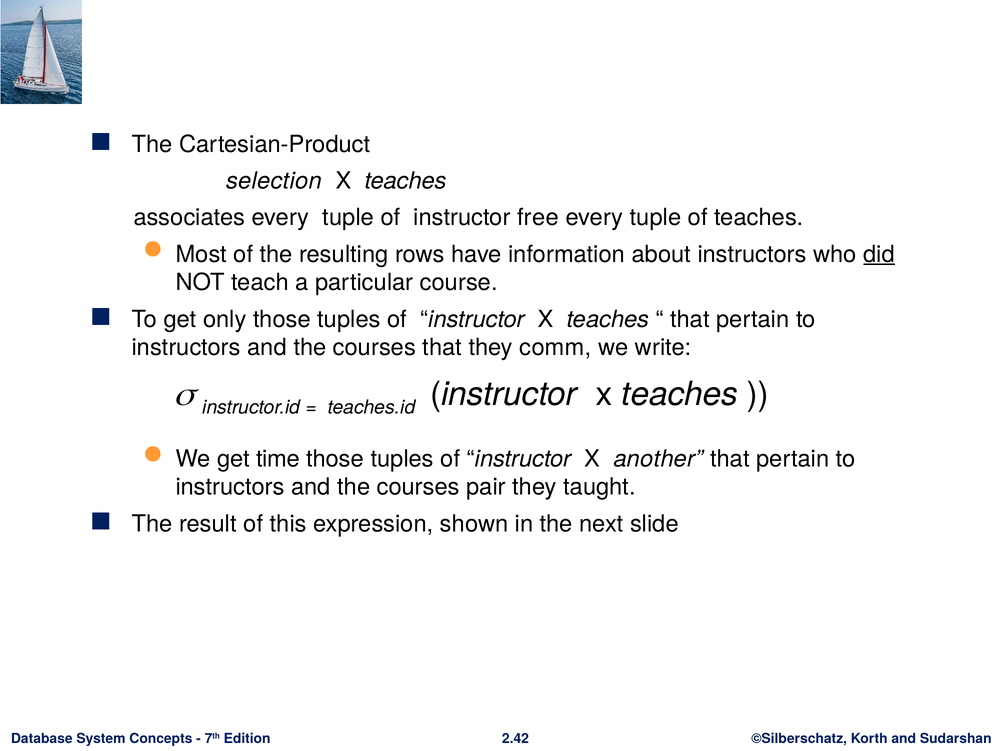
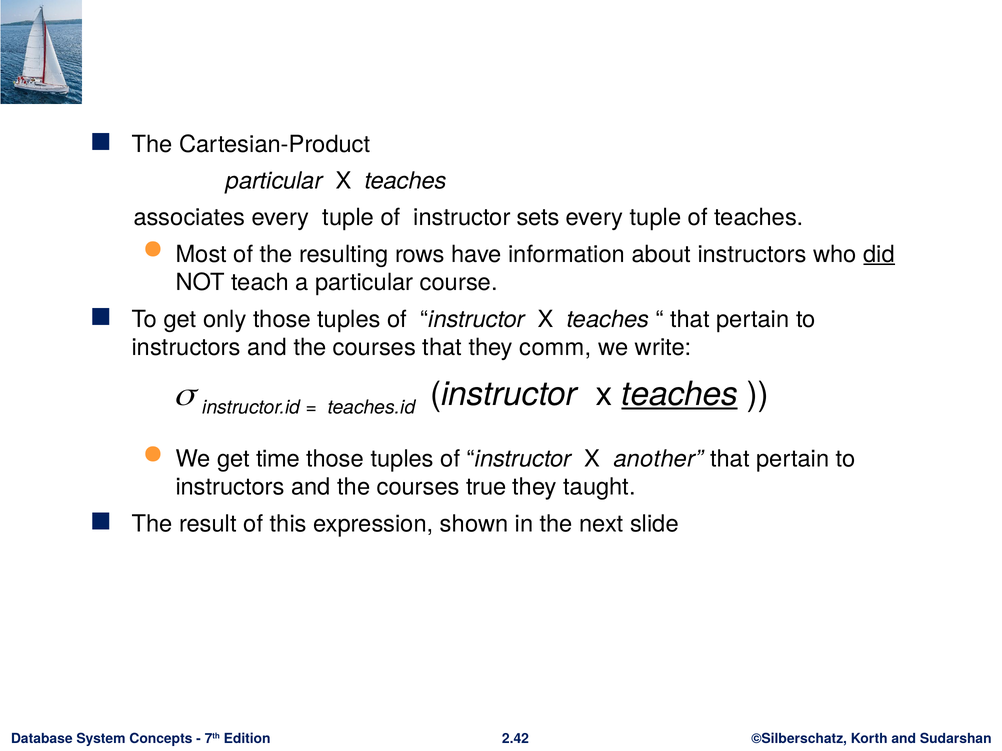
selection: selection -> particular (274, 181)
free: free -> sets (538, 218)
teaches underline: none -> present (680, 395)
pair: pair -> true (486, 488)
